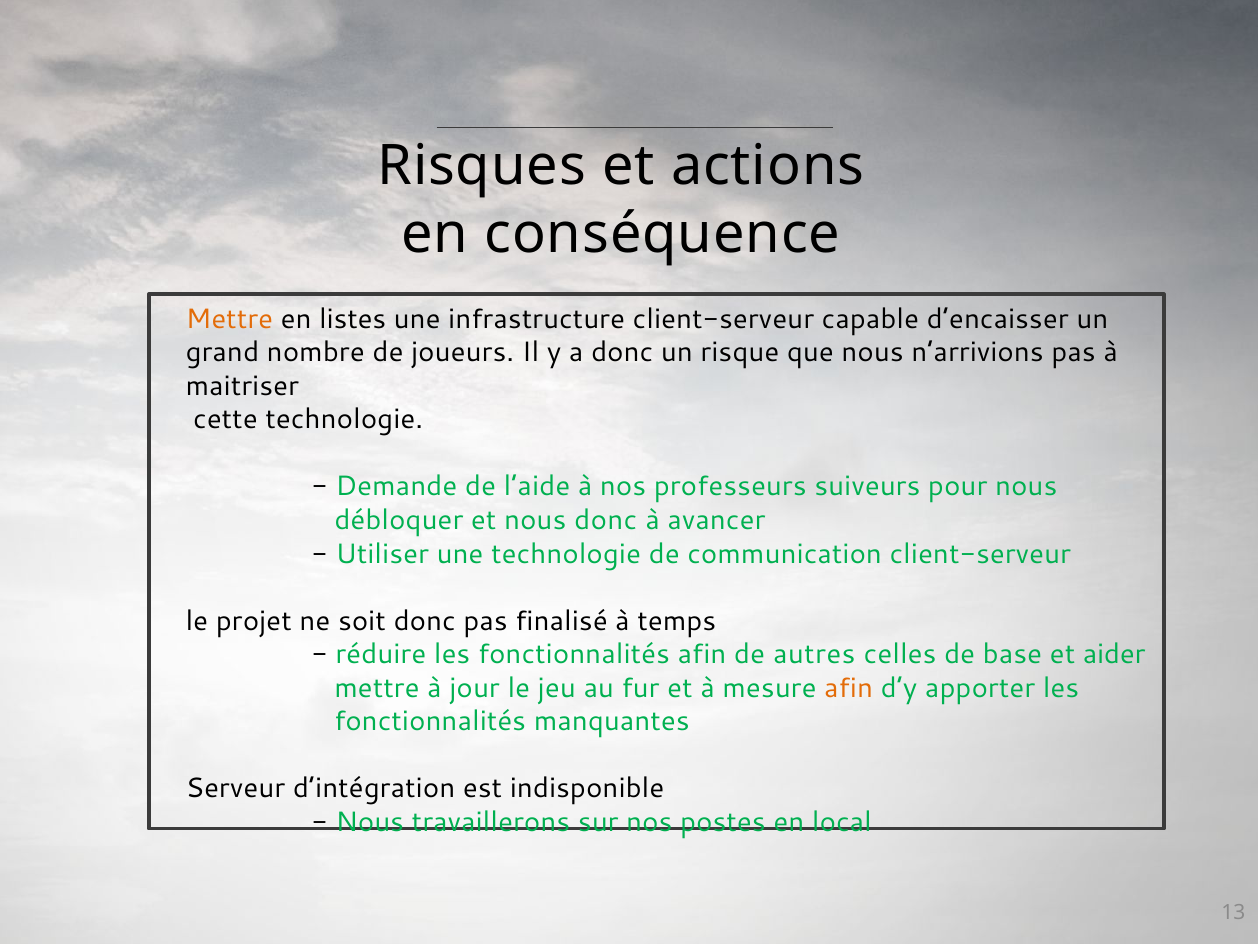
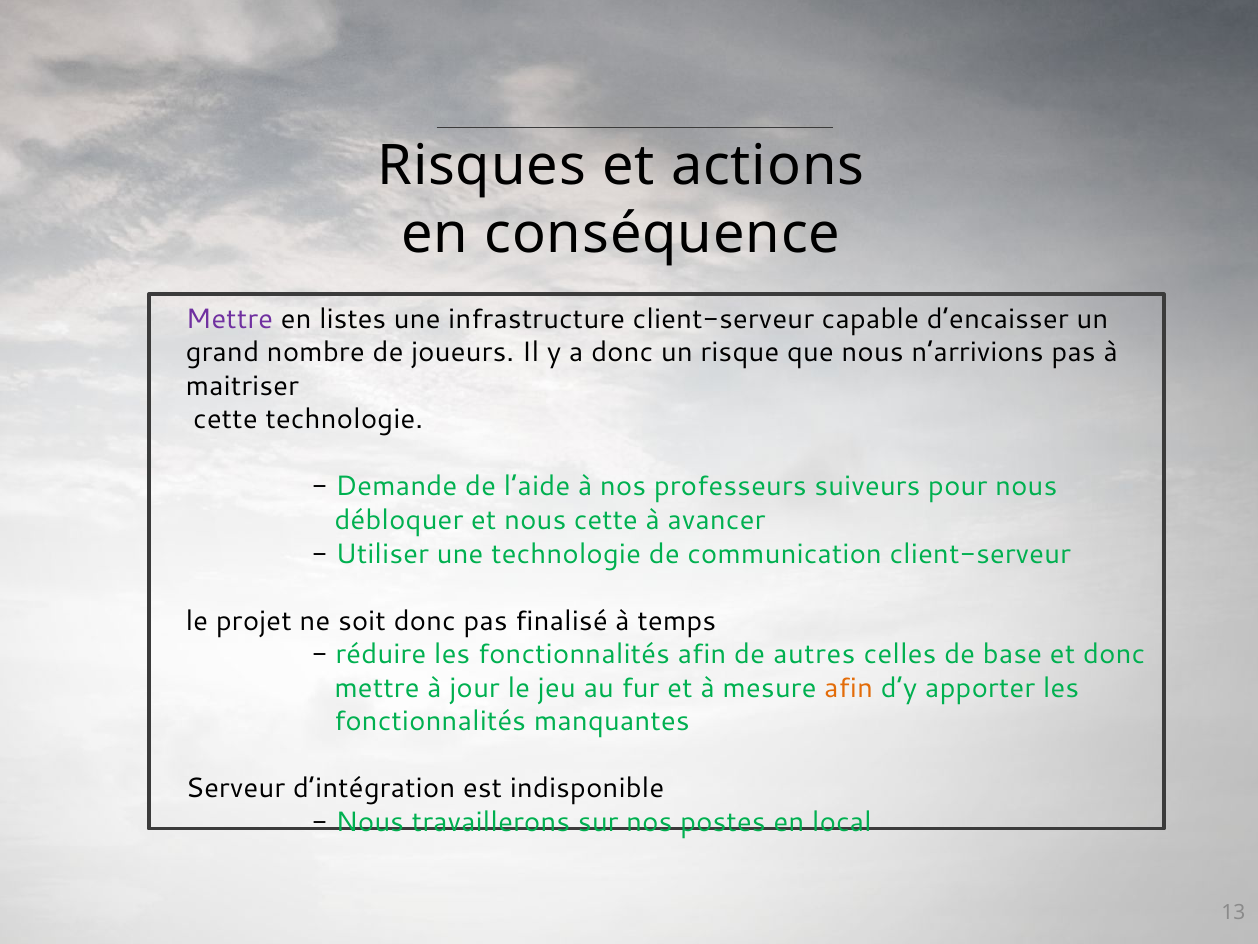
Mettre colour: orange -> purple (229, 319)
nous donc: donc -> cette (606, 520)
et aider: aider -> donc (1114, 654)
